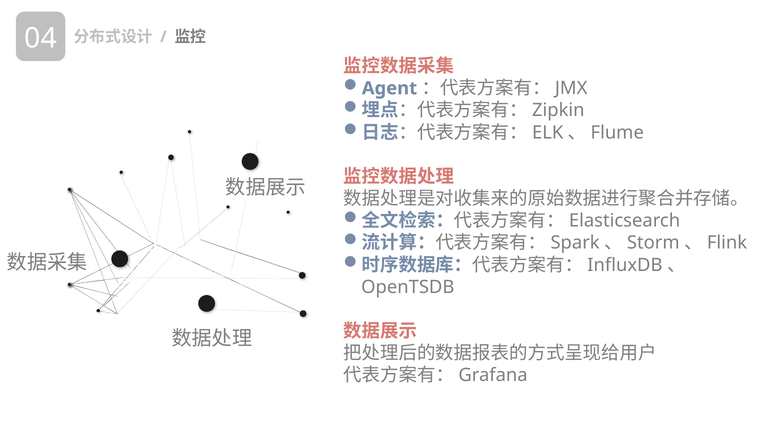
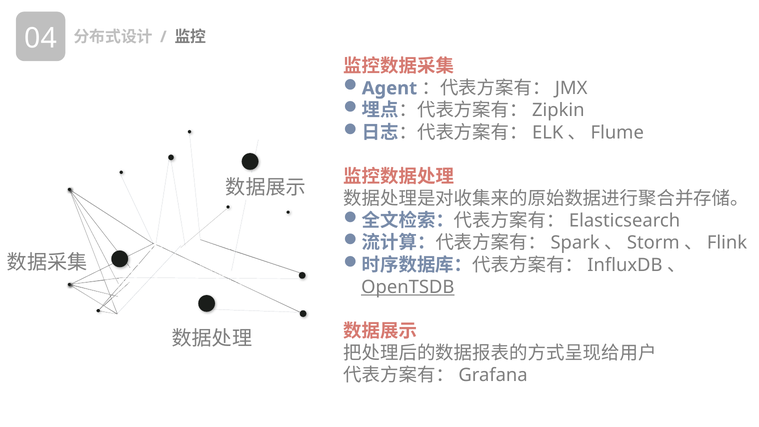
OpenTSDB underline: none -> present (408, 287)
